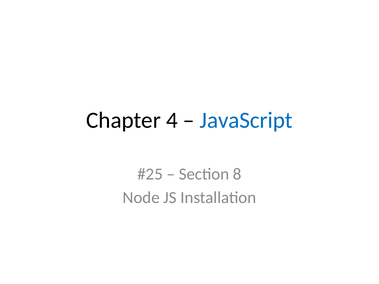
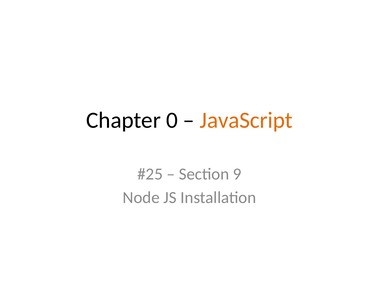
4: 4 -> 0 (172, 120)
JavaScript colour: blue -> orange (246, 120)
8: 8 -> 9 (237, 174)
